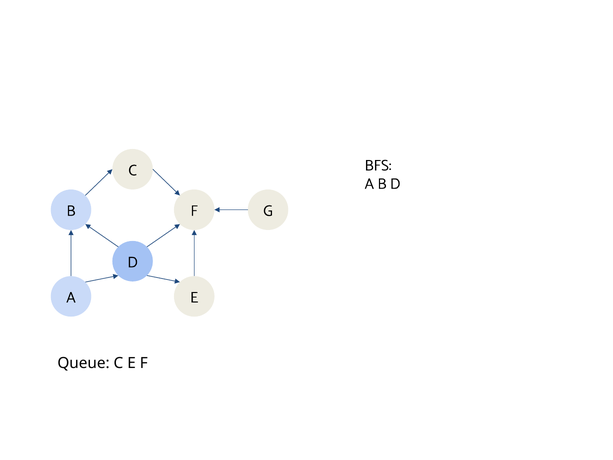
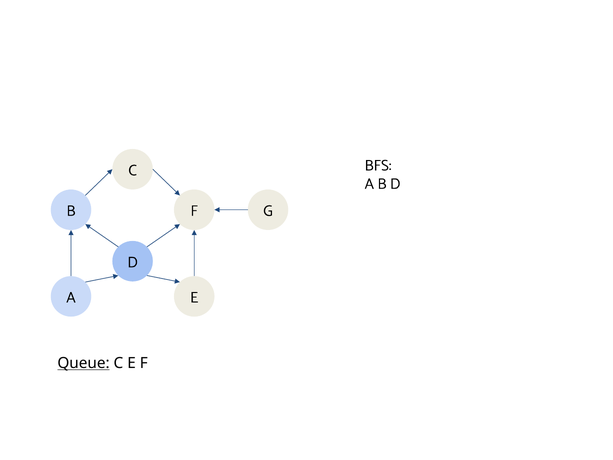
Queue underline: none -> present (84, 363)
